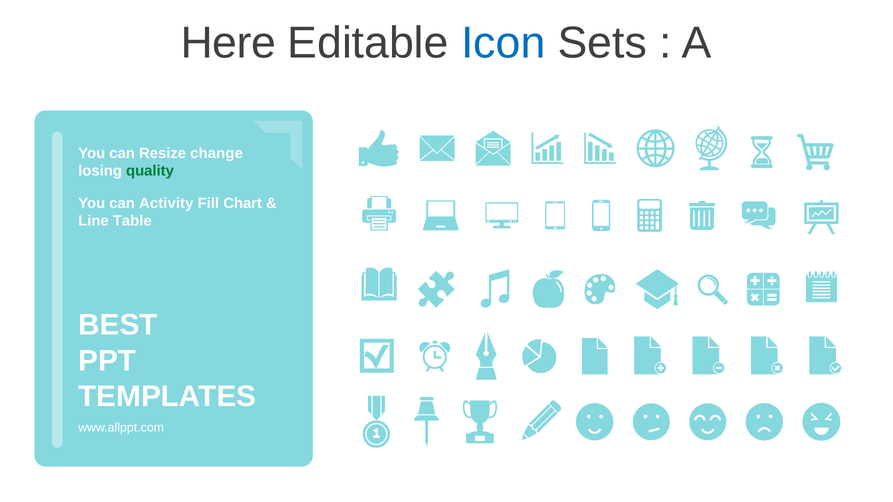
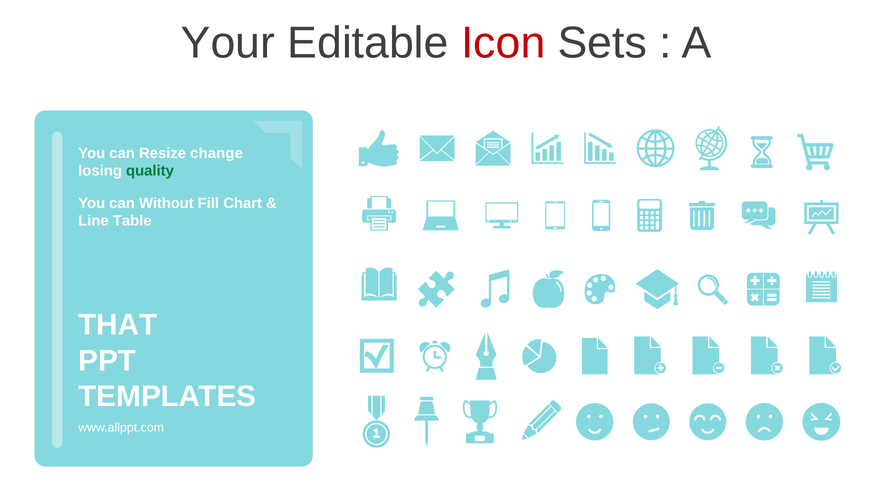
Here: Here -> Your (228, 43)
Icon colour: blue -> red (503, 43)
Activity: Activity -> Without (166, 203)
BEST: BEST -> THAT (118, 325)
